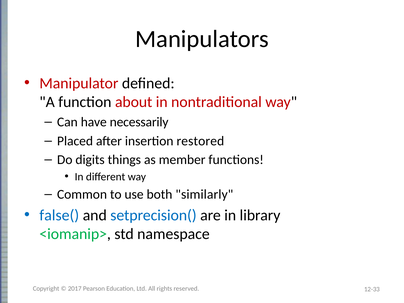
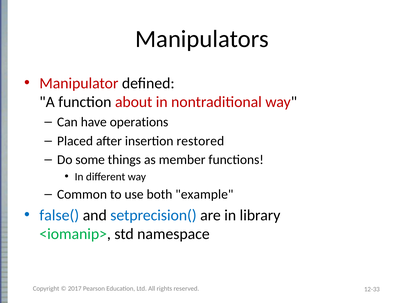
necessarily: necessarily -> operations (139, 122)
digits: digits -> some (90, 160)
similarly: similarly -> example (204, 194)
